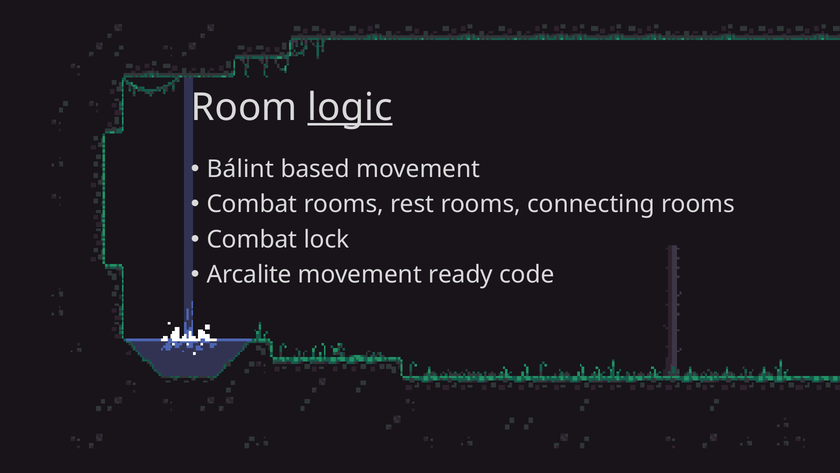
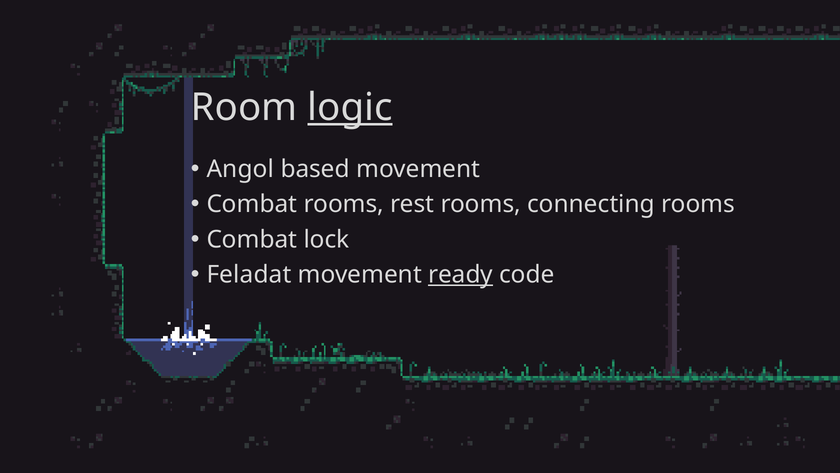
Bálint: Bálint -> Angol (240, 169)
Arcalite: Arcalite -> Feladat (249, 274)
ready underline: none -> present (461, 274)
